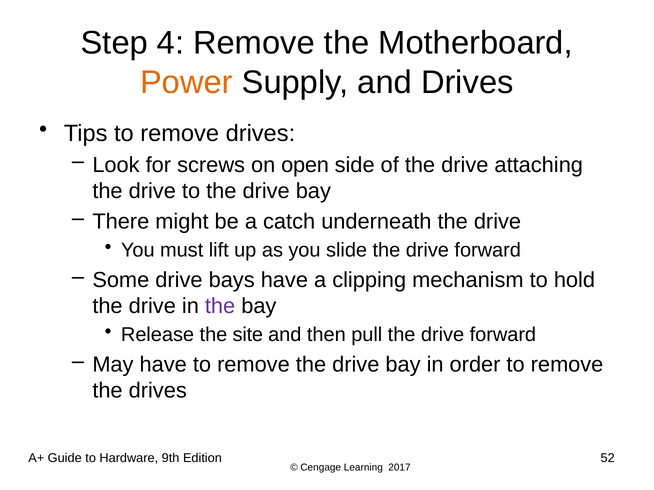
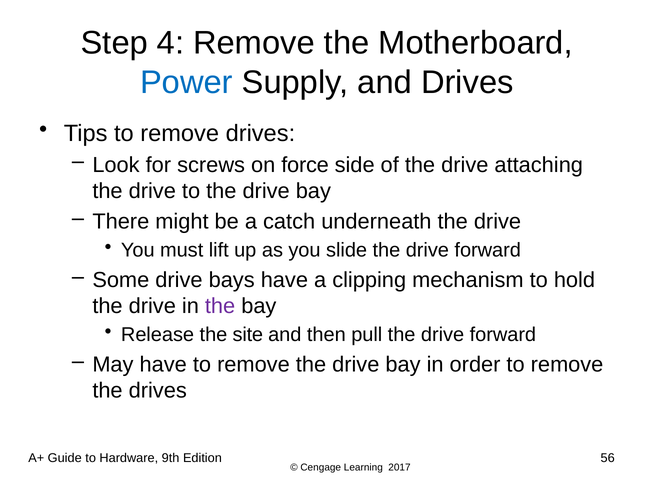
Power colour: orange -> blue (186, 82)
open: open -> force (305, 165)
52: 52 -> 56 (608, 458)
